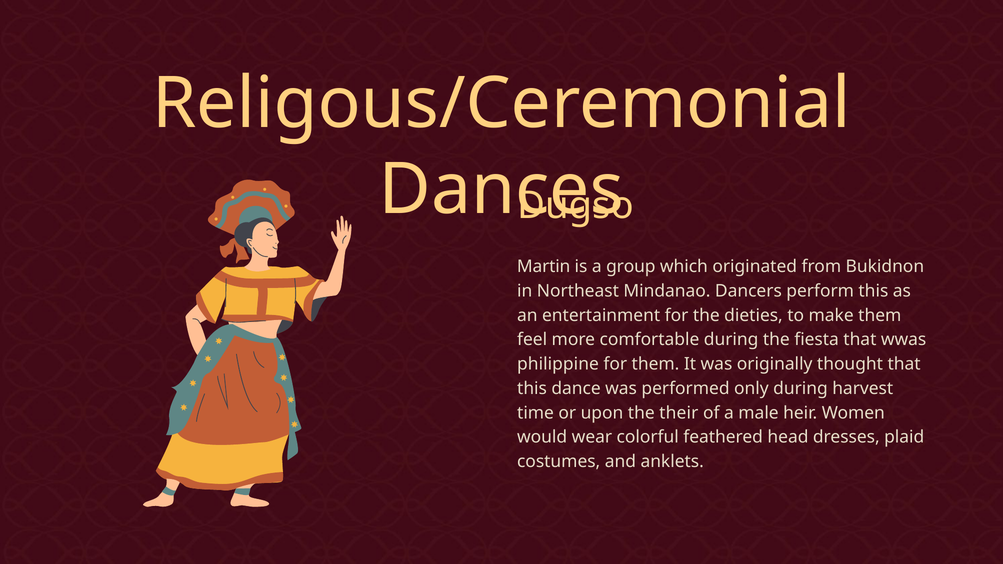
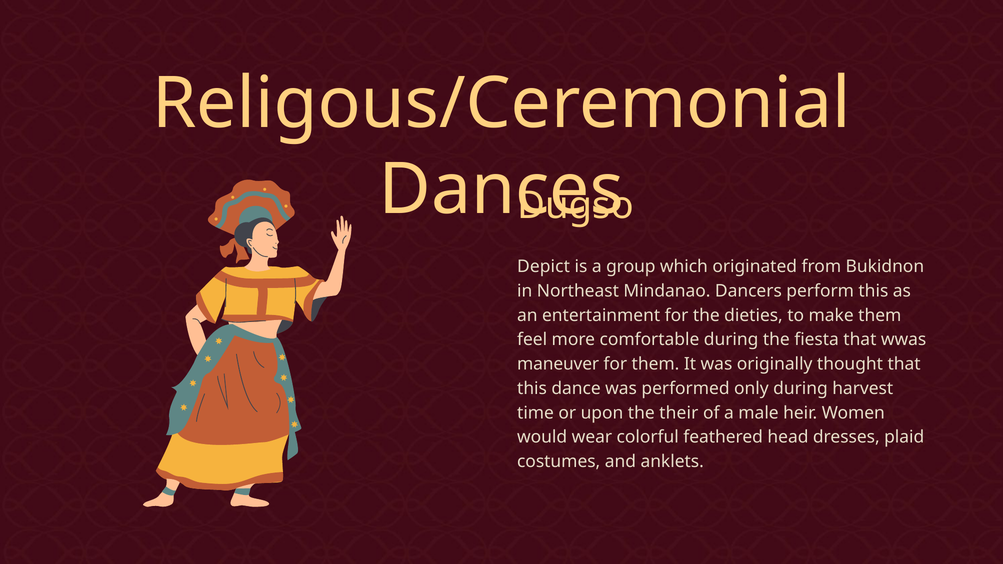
Martin: Martin -> Depict (544, 267)
philippine: philippine -> maneuver (558, 364)
